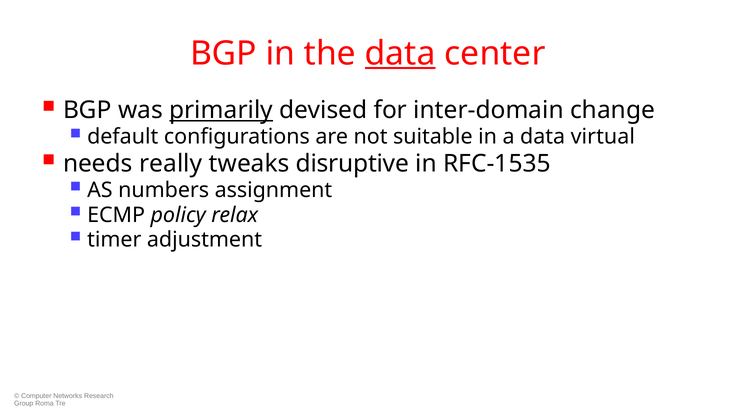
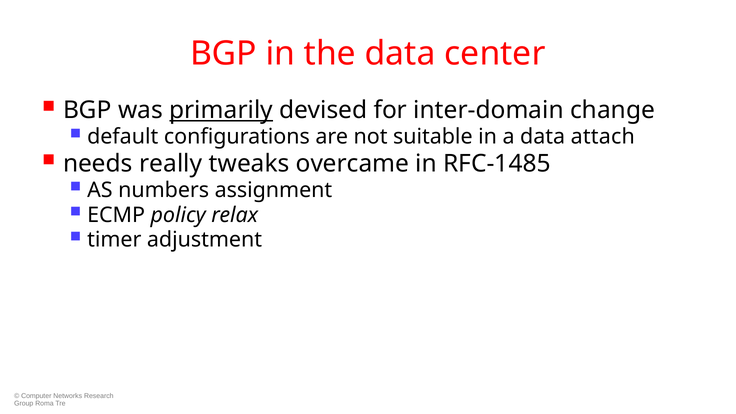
data underline: present -> none (400, 53)
virtual: virtual -> attach (603, 137)
disruptive: disruptive -> overcame (352, 164)
RFC-1535: RFC-1535 -> RFC-1485 (497, 164)
